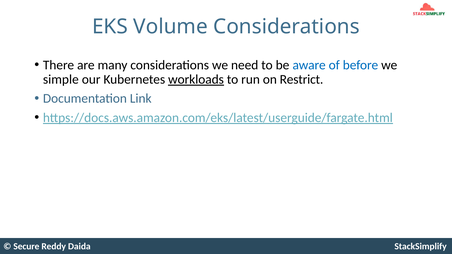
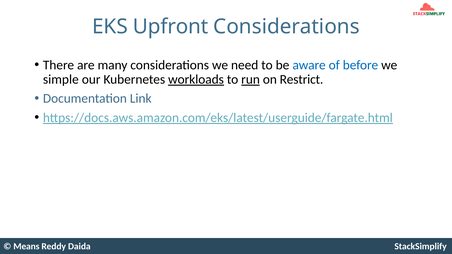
Volume: Volume -> Upfront (171, 27)
run underline: none -> present (251, 79)
Secure: Secure -> Means (26, 247)
